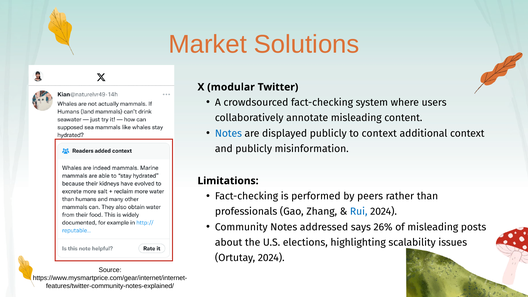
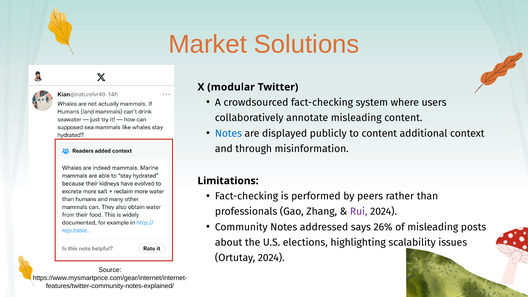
to context: context -> content (379, 133)
and publicly: publicly -> through (254, 149)
Rui colour: blue -> purple (359, 212)
